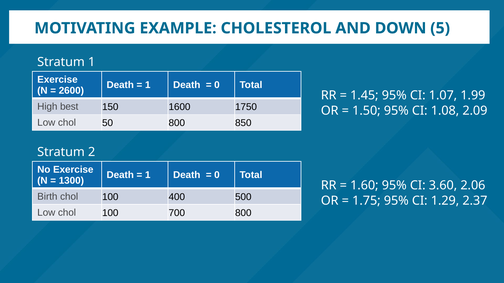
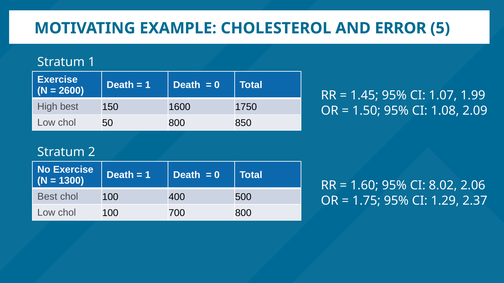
DOWN: DOWN -> ERROR (401, 28)
3.60: 3.60 -> 8.02 (443, 186)
Birth: Birth -> Best (47, 197)
